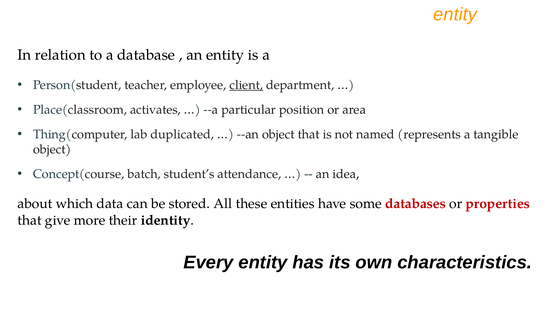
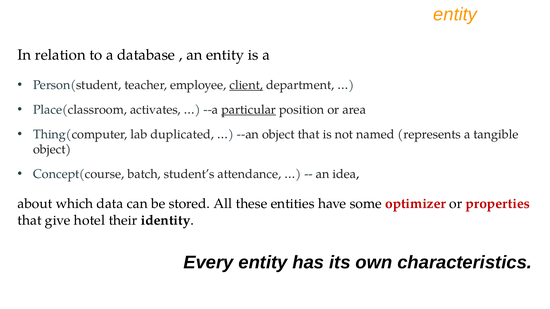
particular underline: none -> present (249, 110)
databases: databases -> optimizer (416, 204)
more: more -> hotel (89, 220)
